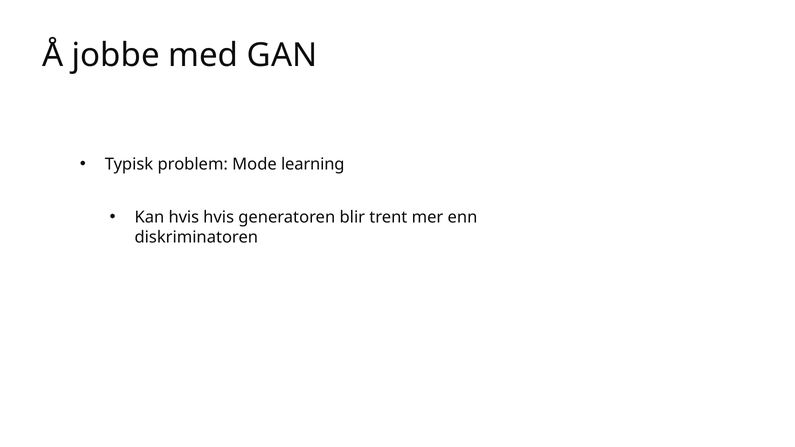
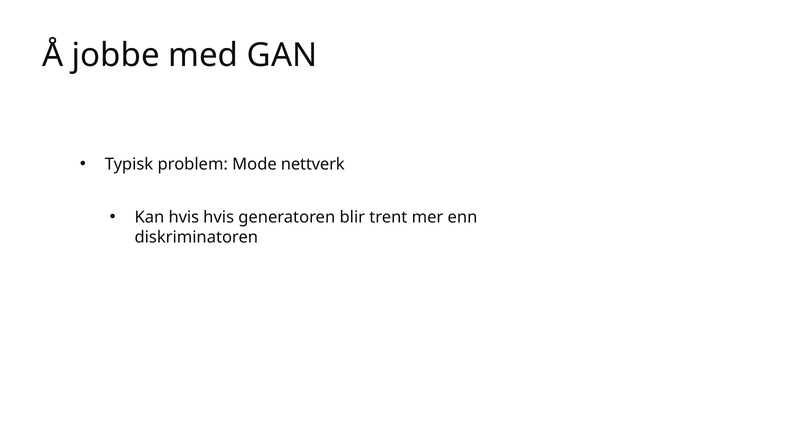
learning: learning -> nettverk (313, 164)
